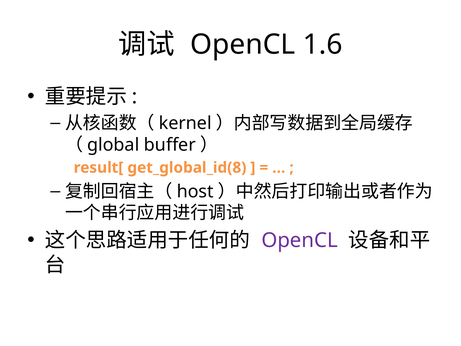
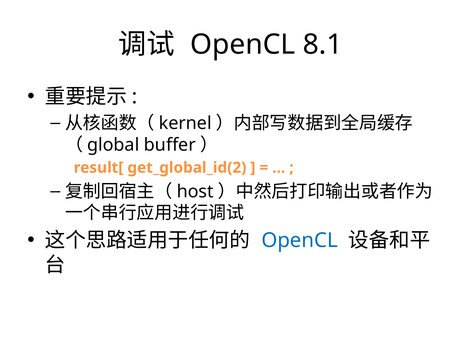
1.6: 1.6 -> 8.1 (323, 45)
get_global_id(8: get_global_id(8 -> get_global_id(2 (187, 168)
OpenCL colour: purple -> blue (300, 240)
